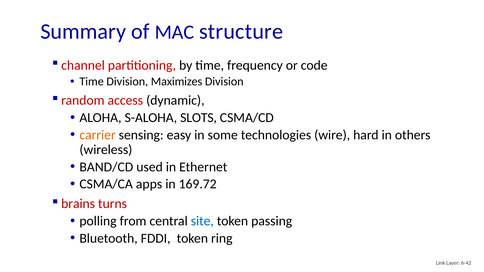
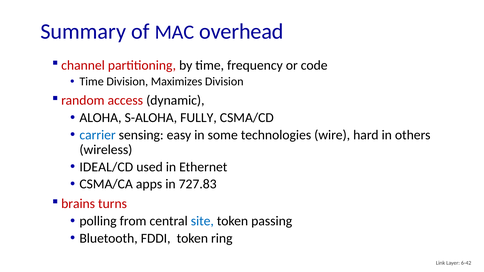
structure: structure -> overhead (241, 31)
SLOTS: SLOTS -> FULLY (198, 118)
carrier colour: orange -> blue (98, 135)
BAND/CD: BAND/CD -> IDEAL/CD (106, 167)
169.72: 169.72 -> 727.83 (198, 184)
